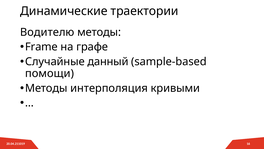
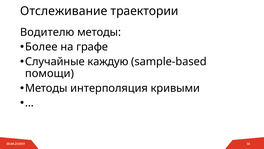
Динамические: Динамические -> Отслеживание (64, 11)
Frame: Frame -> Более (41, 47)
данный: данный -> каждую (108, 61)
